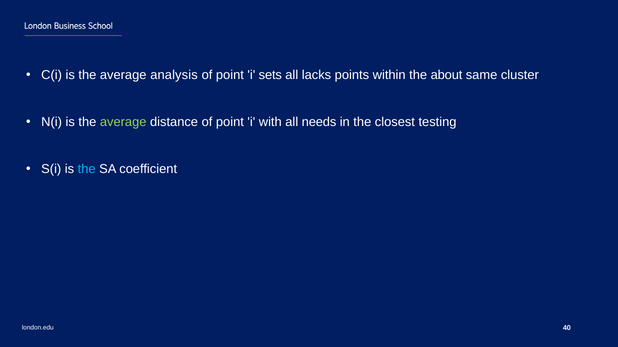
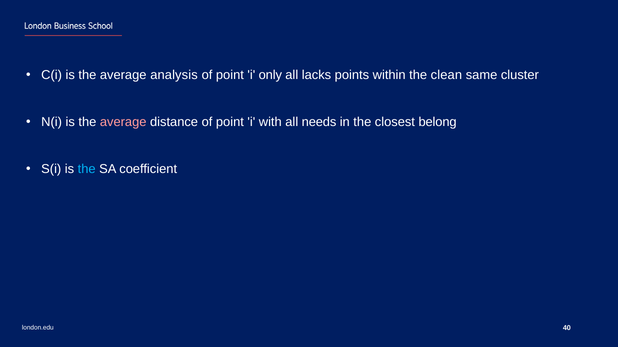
sets: sets -> only (270, 75)
about: about -> clean (446, 75)
average colour: light green -> pink (123, 122)
testing: testing -> belong (438, 122)
